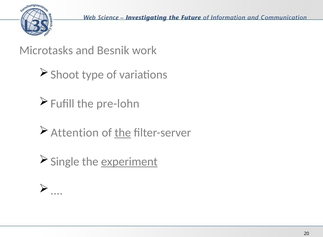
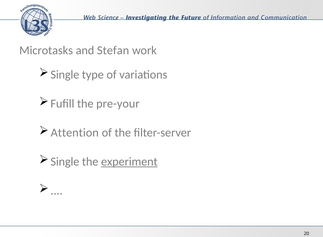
Besnik: Besnik -> Stefan (113, 50)
Shoot: Shoot -> Single (65, 75)
pre-lohn: pre-lohn -> pre-your (118, 104)
the underline: present -> none (123, 133)
